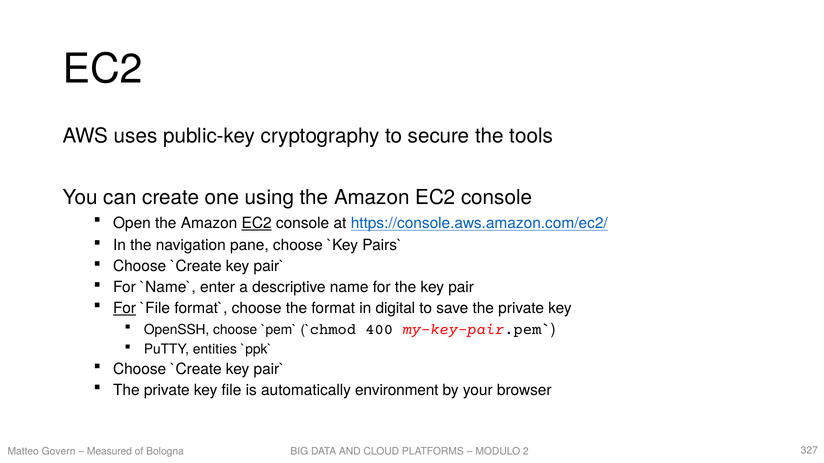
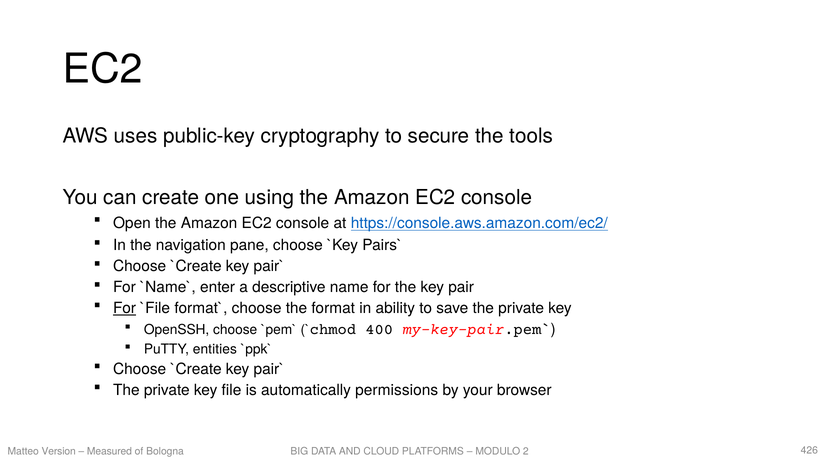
EC2 underline: present -> none (257, 223)
digital: digital -> ability (395, 309)
environment: environment -> permissions (397, 391)
Govern: Govern -> Version (59, 452)
327: 327 -> 426 (809, 451)
